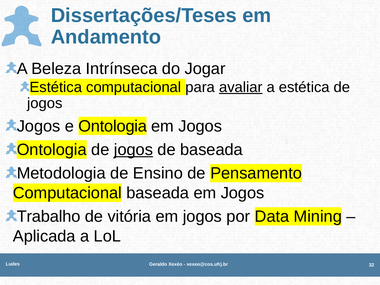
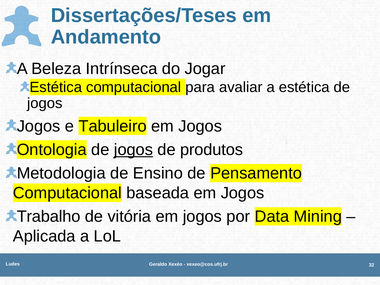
avaliar underline: present -> none (241, 87)
e Ontologia: Ontologia -> Tabuleiro (113, 126)
de baseada: baseada -> produtos (212, 150)
